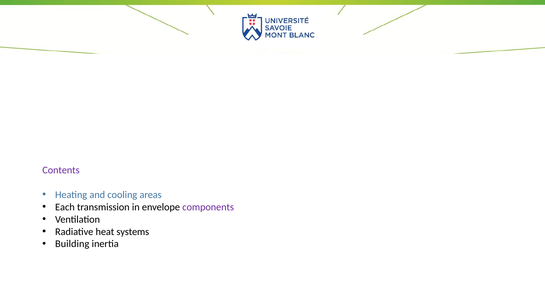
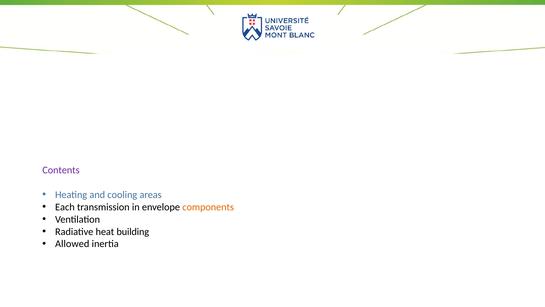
components colour: purple -> orange (208, 207)
systems: systems -> building (133, 231)
Building: Building -> Allowed (72, 244)
